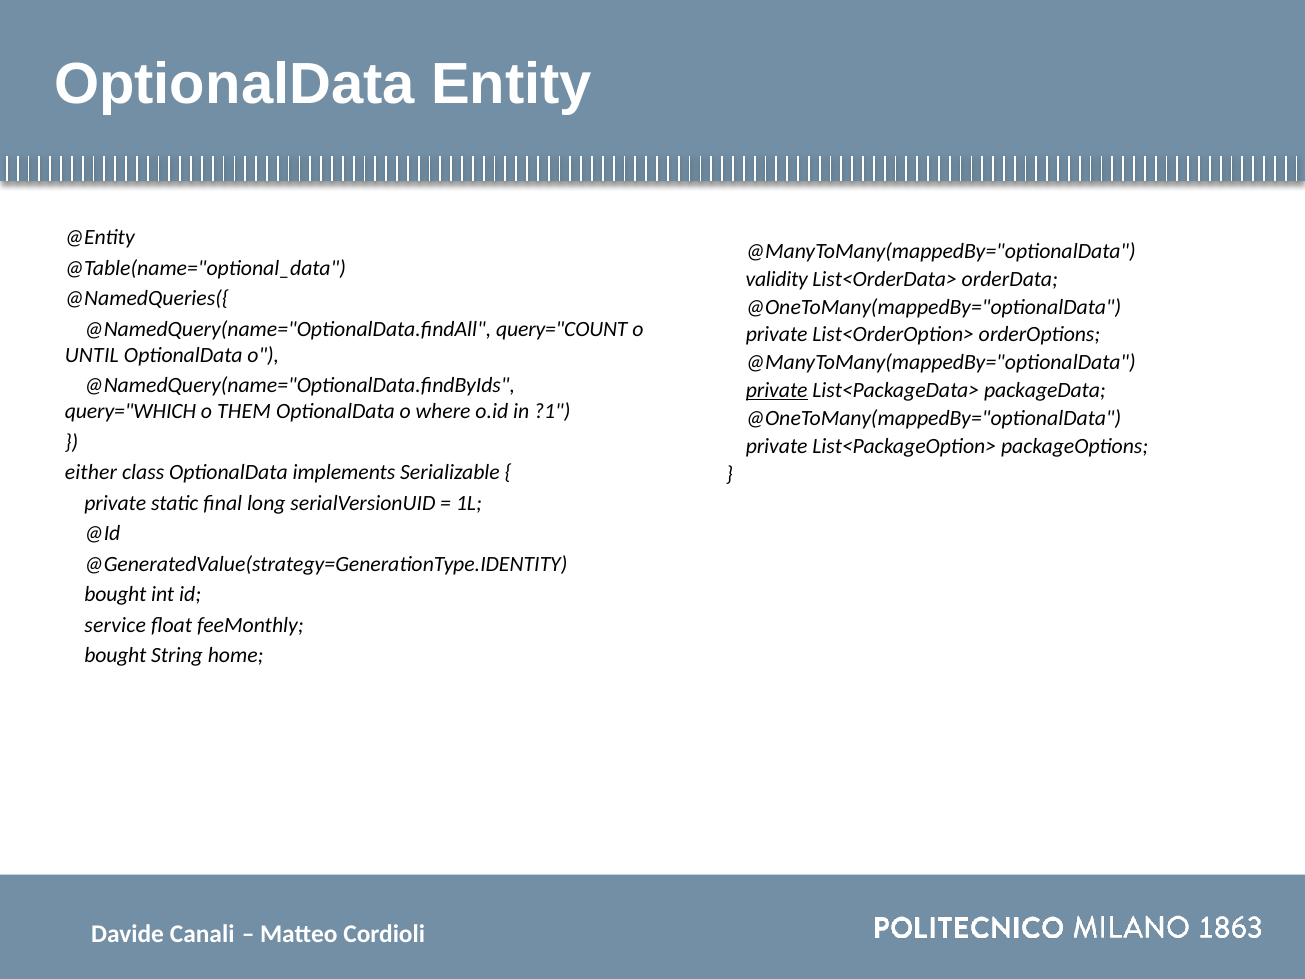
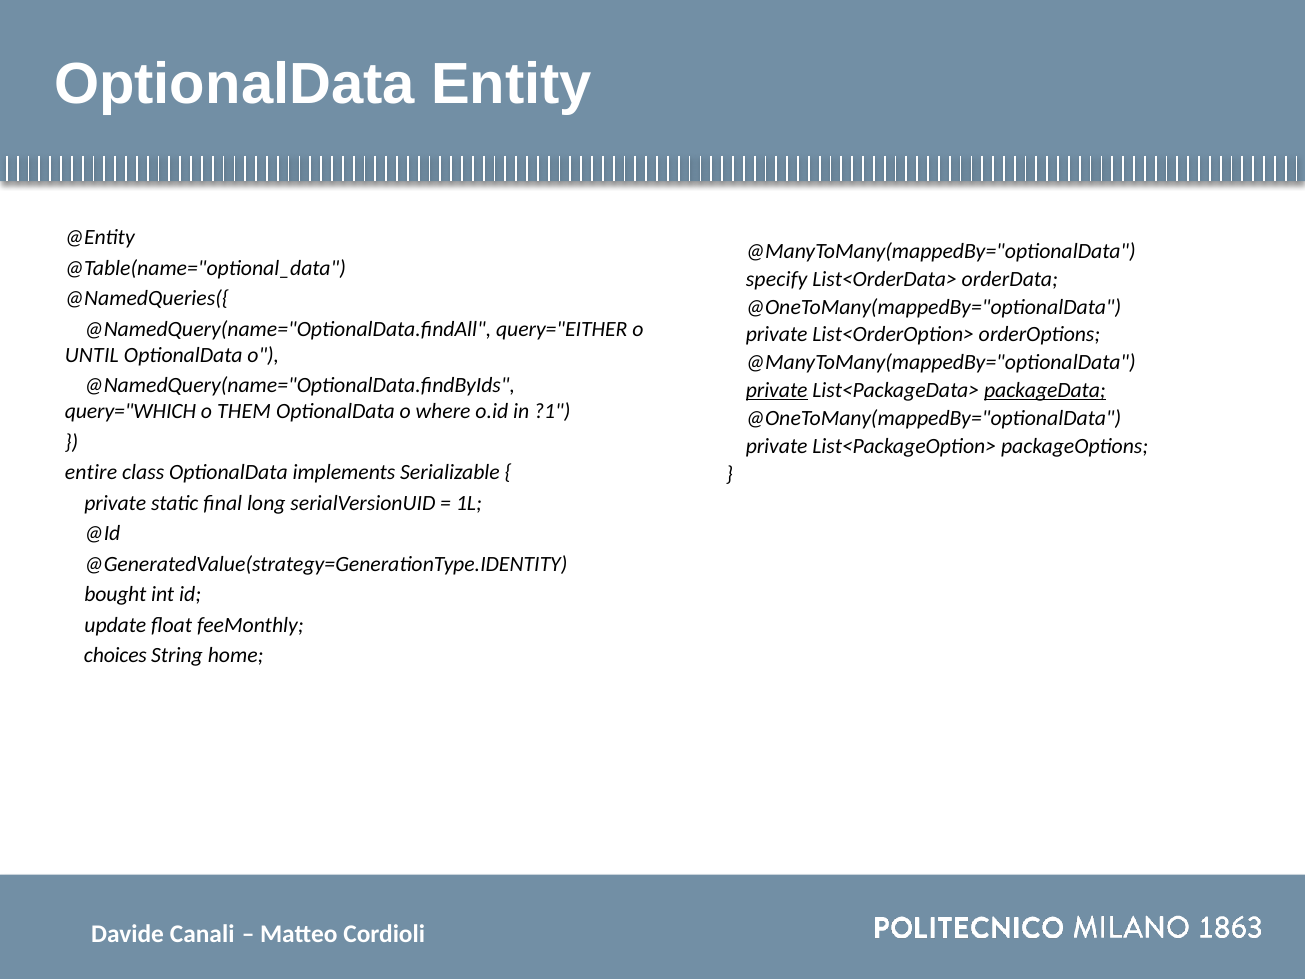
validity: validity -> specify (777, 279)
query="COUNT: query="COUNT -> query="EITHER (562, 329)
packageData underline: none -> present (1045, 390)
either: either -> entire (91, 472)
service: service -> update (115, 625)
bought: bought -> choices (115, 655)
